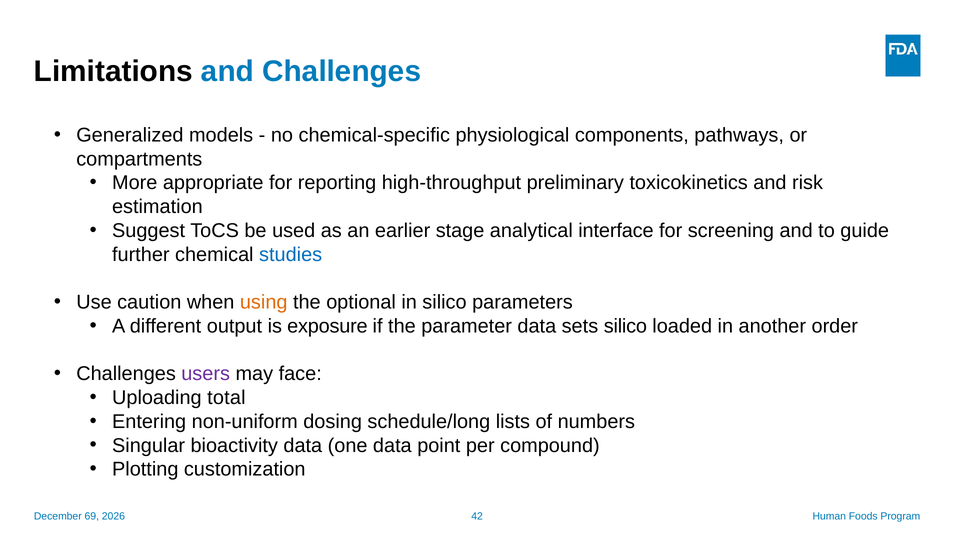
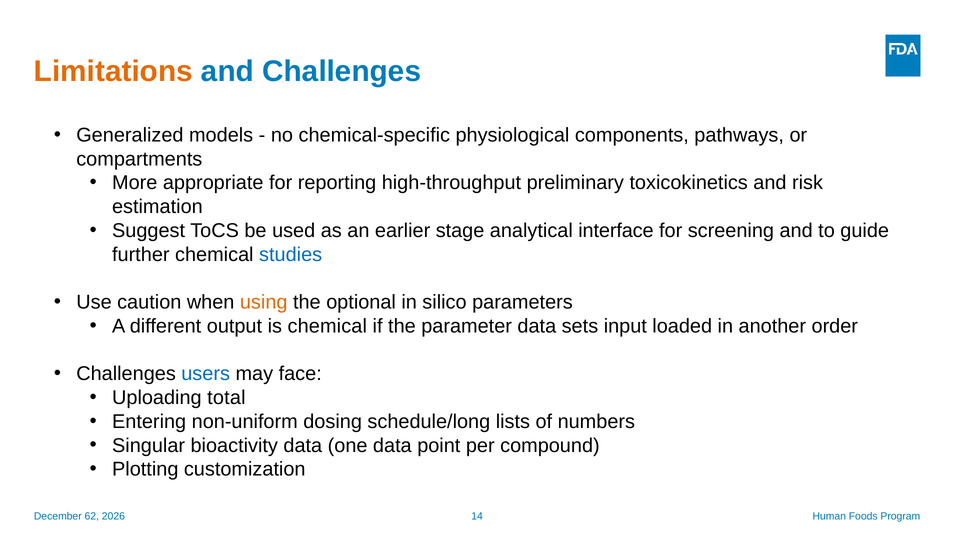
Limitations colour: black -> orange (113, 71)
is exposure: exposure -> chemical (327, 326)
sets silico: silico -> input (625, 326)
users colour: purple -> blue (206, 374)
69: 69 -> 62 (92, 516)
42: 42 -> 14 (477, 516)
